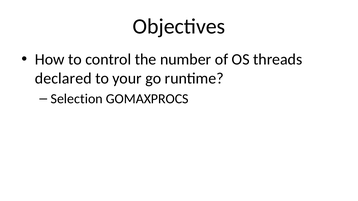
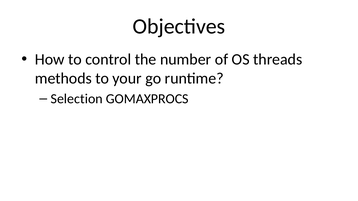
declared: declared -> methods (63, 79)
